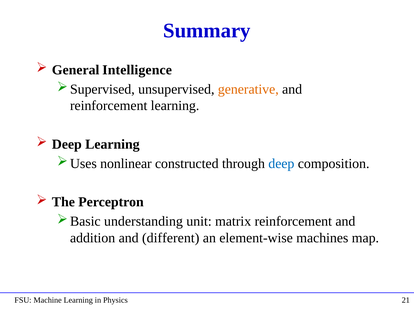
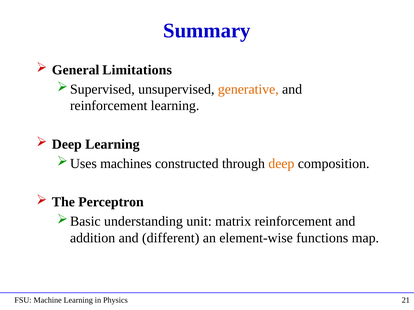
Intelligence: Intelligence -> Limitations (137, 70)
nonlinear: nonlinear -> machines (126, 164)
deep colour: blue -> orange (281, 164)
machines: machines -> functions (322, 238)
